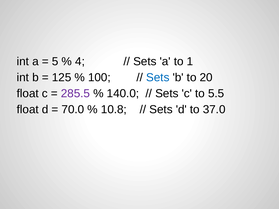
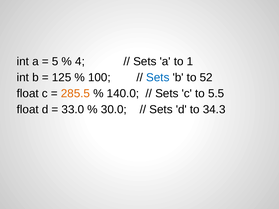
20: 20 -> 52 (206, 78)
285.5 colour: purple -> orange (75, 94)
70.0: 70.0 -> 33.0 (73, 110)
10.8: 10.8 -> 30.0 (114, 110)
37.0: 37.0 -> 34.3 (214, 110)
